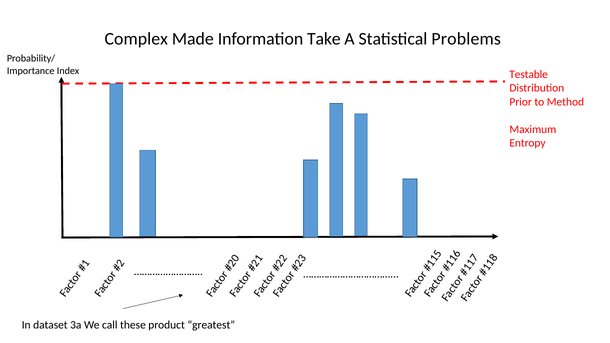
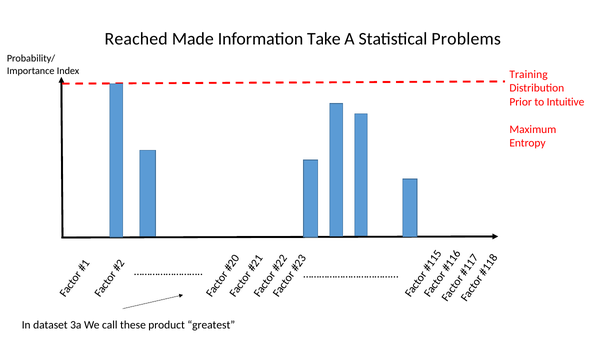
Complex: Complex -> Reached (136, 39)
Testable: Testable -> Training (529, 74)
Method: Method -> Intuitive (565, 102)
